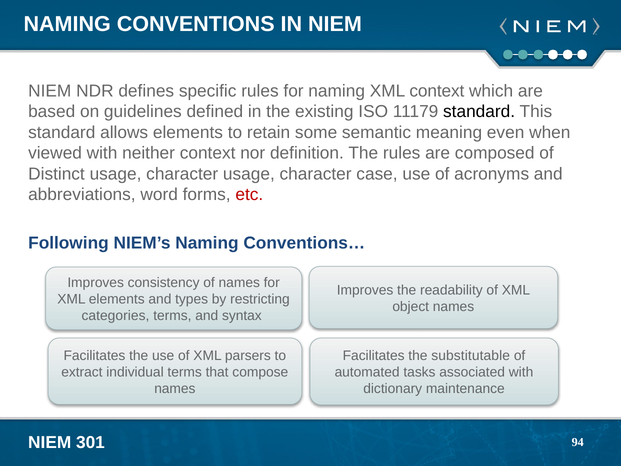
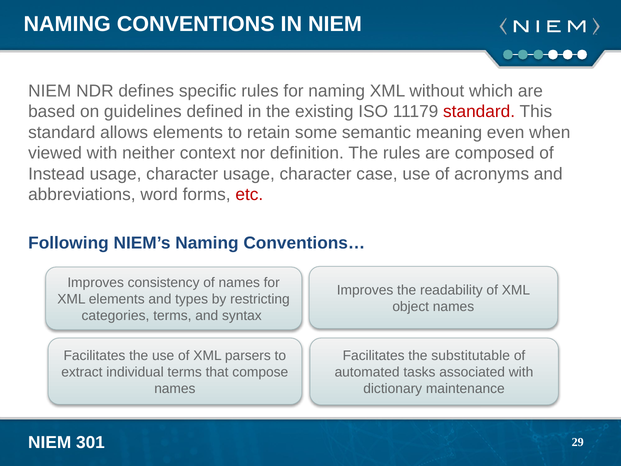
XML context: context -> without (437, 91)
standard colour: black -> red (479, 112)
Distinct: Distinct -> Instead (56, 174)
94: 94 -> 29 (578, 442)
